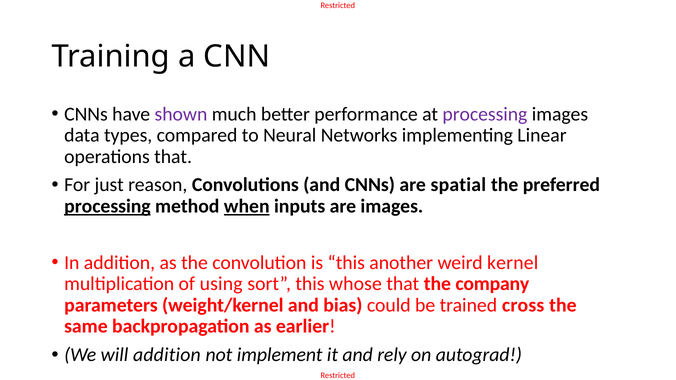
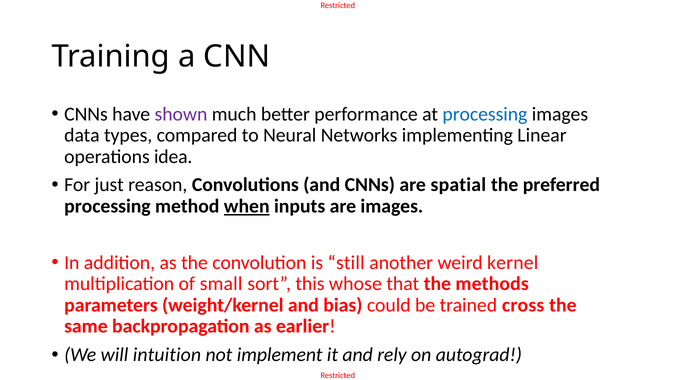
processing colour: purple -> blue (485, 114)
operations that: that -> idea (173, 157)
processing underline: present -> none (107, 206)
is this: this -> still (346, 263)
using: using -> small (221, 284)
company: company -> methods (492, 284)
will addition: addition -> intuition (167, 355)
